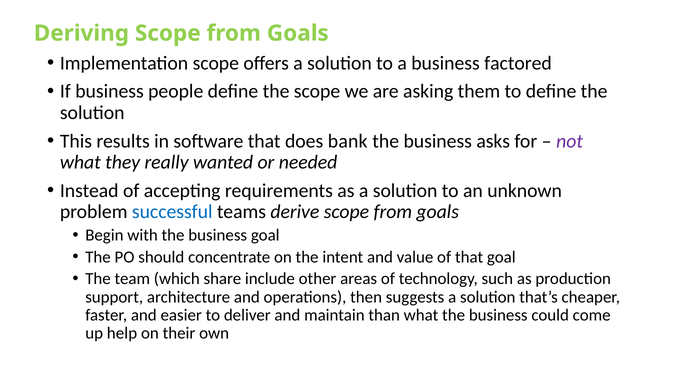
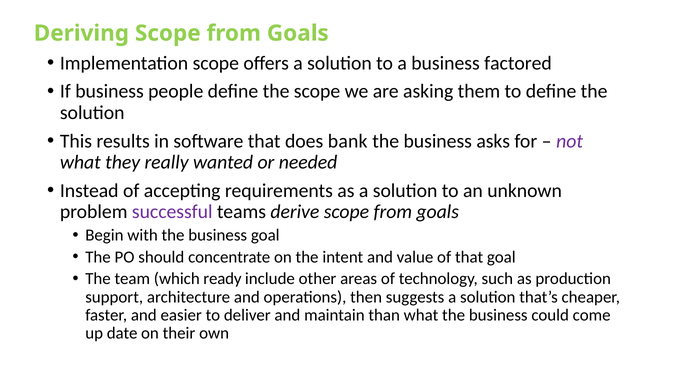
successful colour: blue -> purple (172, 212)
share: share -> ready (222, 279)
help: help -> date (122, 334)
